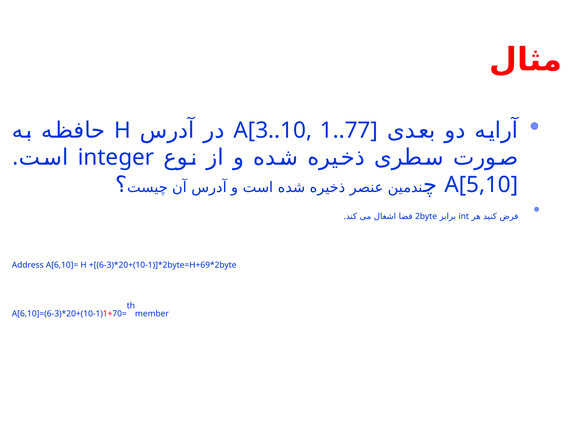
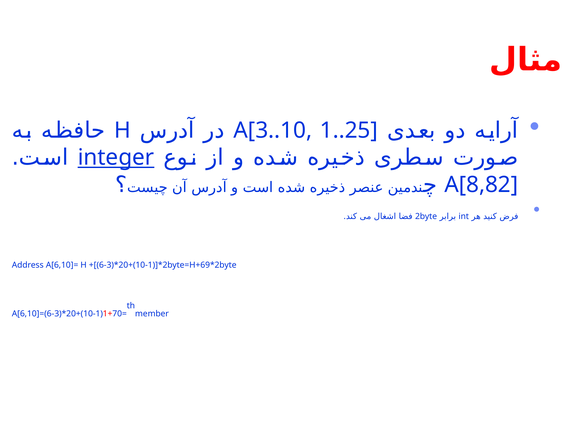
1..77: 1..77 -> 1..25 (349, 130)
integer underline: none -> present (116, 158)
A[5,10: A[5,10 -> A[8,82 (481, 185)
